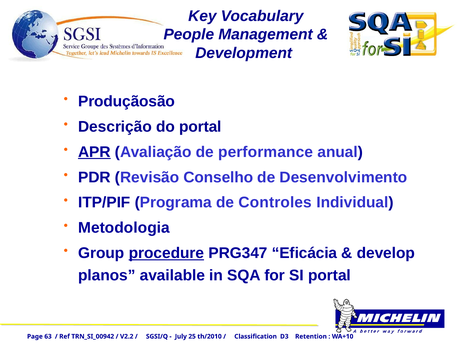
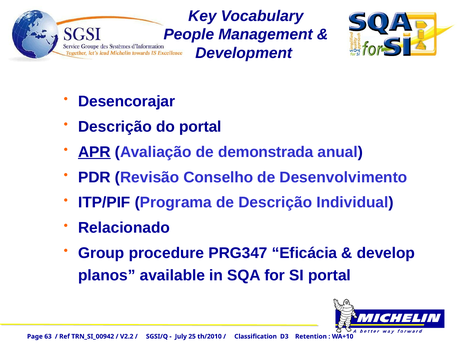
Produçãosão: Produçãosão -> Desencorajar (127, 101)
performance: performance -> demonstrada (266, 152)
de Controles: Controles -> Descrição (275, 203)
Metodologia: Metodologia -> Relacionado (124, 228)
procedure underline: present -> none (166, 253)
